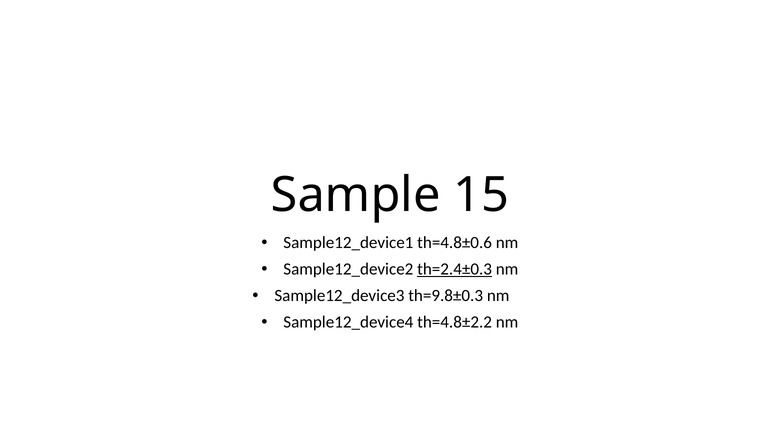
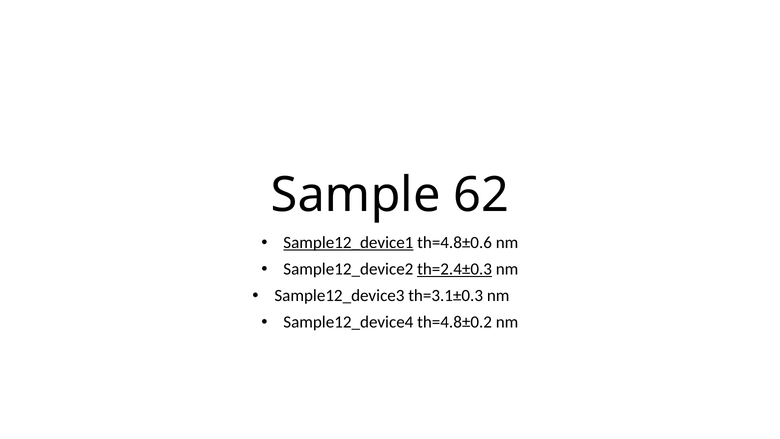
15: 15 -> 62 (481, 195)
Sample12_device1 underline: none -> present (348, 242)
th=9.8±0.3: th=9.8±0.3 -> th=3.1±0.3 (446, 296)
th=4.8±2.2: th=4.8±2.2 -> th=4.8±0.2 (455, 322)
